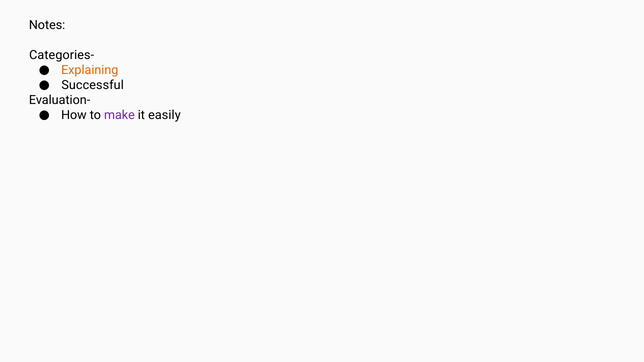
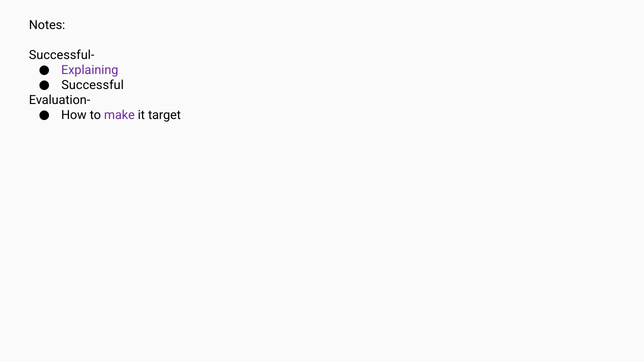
Categories-: Categories- -> Successful- (62, 55)
Explaining colour: orange -> purple (90, 70)
easily: easily -> target (165, 115)
